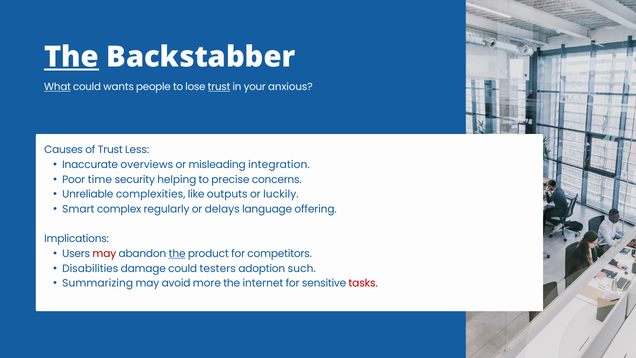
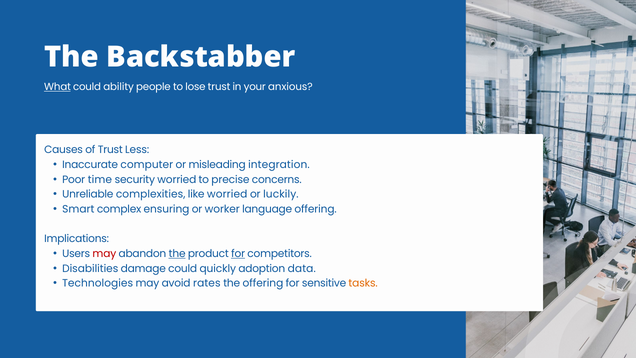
The underline: present -> none (72, 57)
wants: wants -> ability (119, 87)
trust underline: present -> none (219, 87)
overviews: overviews -> computer (147, 165)
security helping: helping -> worried (177, 179)
like outputs: outputs -> worried (227, 194)
regularly: regularly -> ensuring (167, 209)
delays: delays -> worker (222, 209)
for underline: none -> present (238, 254)
testers: testers -> quickly (218, 268)
such: such -> data (302, 268)
Summarizing: Summarizing -> Technologies (98, 283)
more: more -> rates (207, 283)
the internet: internet -> offering (263, 283)
tasks colour: red -> orange (363, 283)
